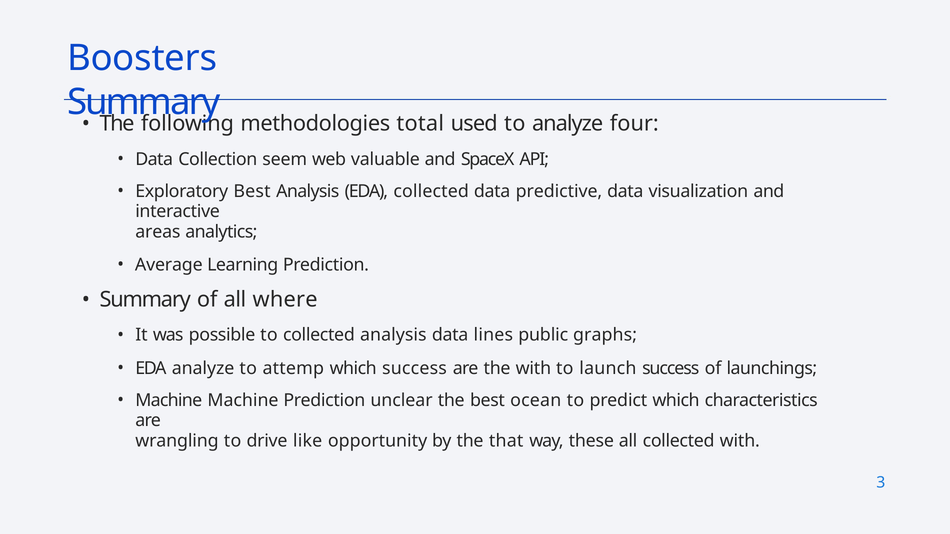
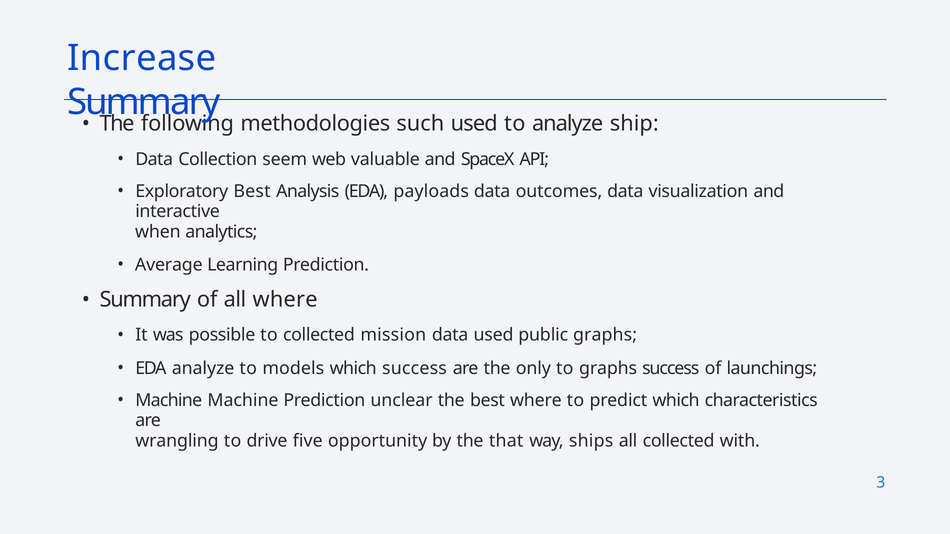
Boosters: Boosters -> Increase (142, 58)
total: total -> such (420, 124)
four: four -> ship (634, 124)
EDA collected: collected -> payloads (431, 191)
predictive: predictive -> outcomes (559, 191)
areas: areas -> when (158, 232)
collected analysis: analysis -> mission (393, 335)
data lines: lines -> used (494, 335)
attemp: attemp -> models (293, 368)
the with: with -> only (533, 368)
to launch: launch -> graphs (608, 368)
best ocean: ocean -> where (536, 401)
like: like -> five (308, 441)
these: these -> ships (591, 441)
